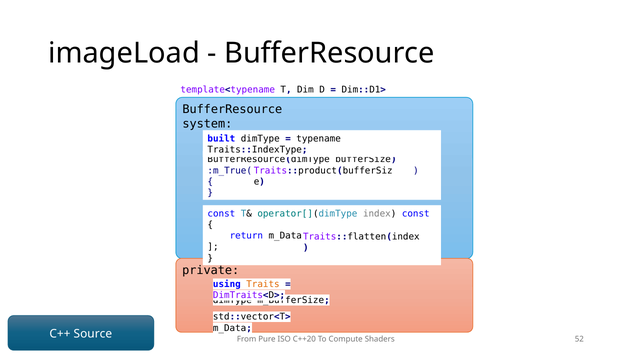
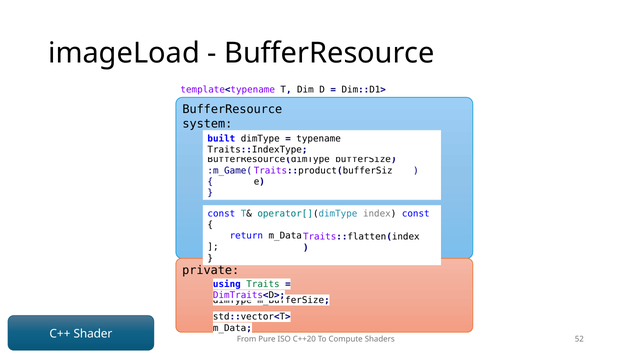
:m_True(: :m_True( -> :m_Game( (230, 170)
Traits colour: orange -> green (263, 284)
Source: Source -> Shader (93, 333)
